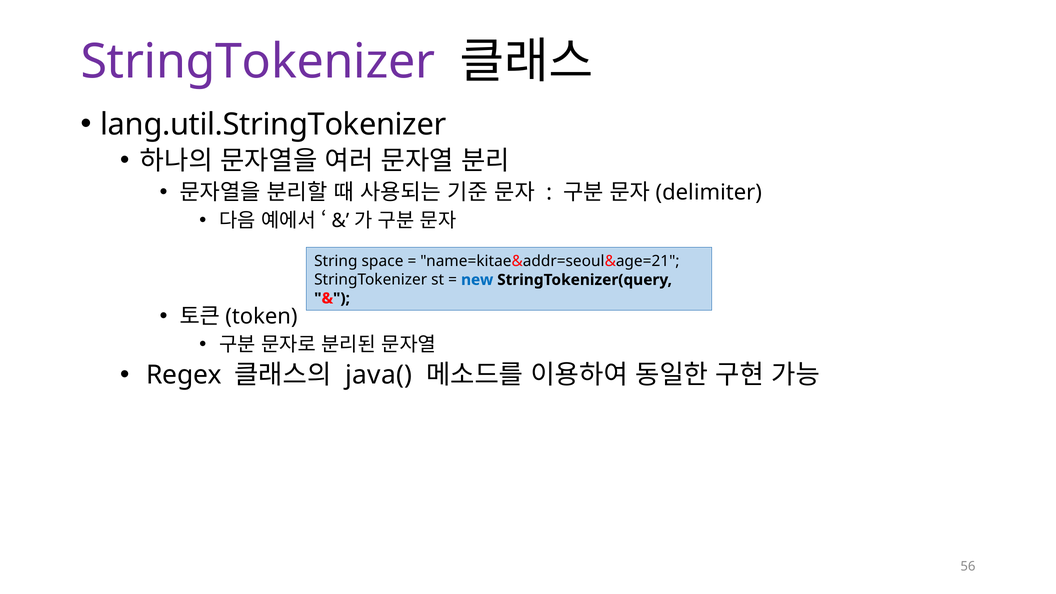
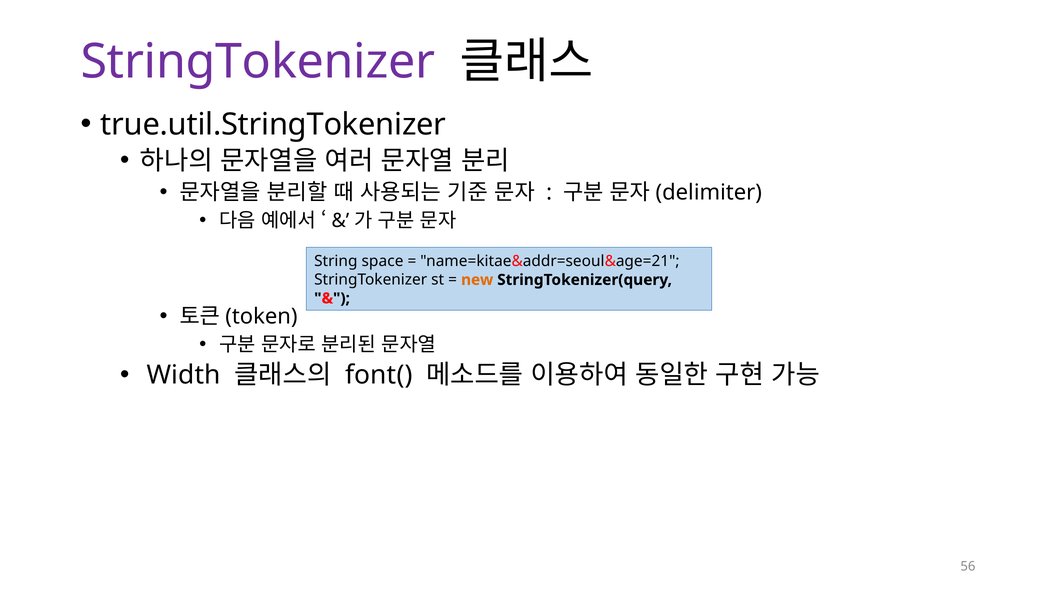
lang.util.StringTokenizer: lang.util.StringTokenizer -> true.util.StringTokenizer (273, 124)
new colour: blue -> orange (477, 280)
Regex: Regex -> Width (184, 375)
java(: java( -> font( (379, 375)
